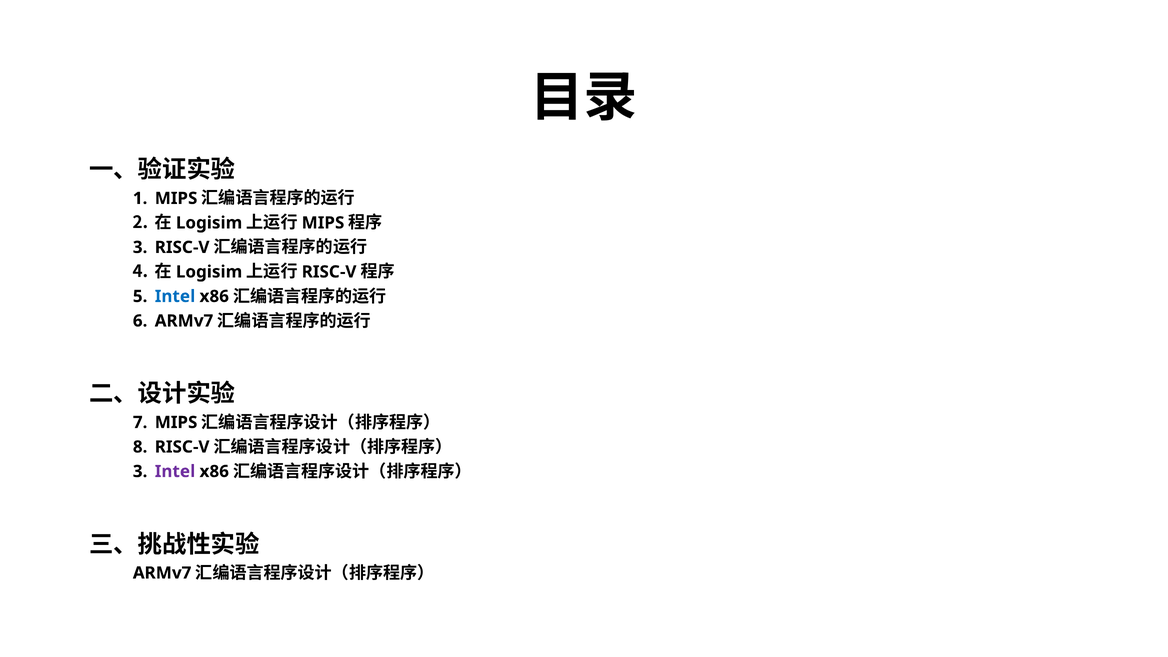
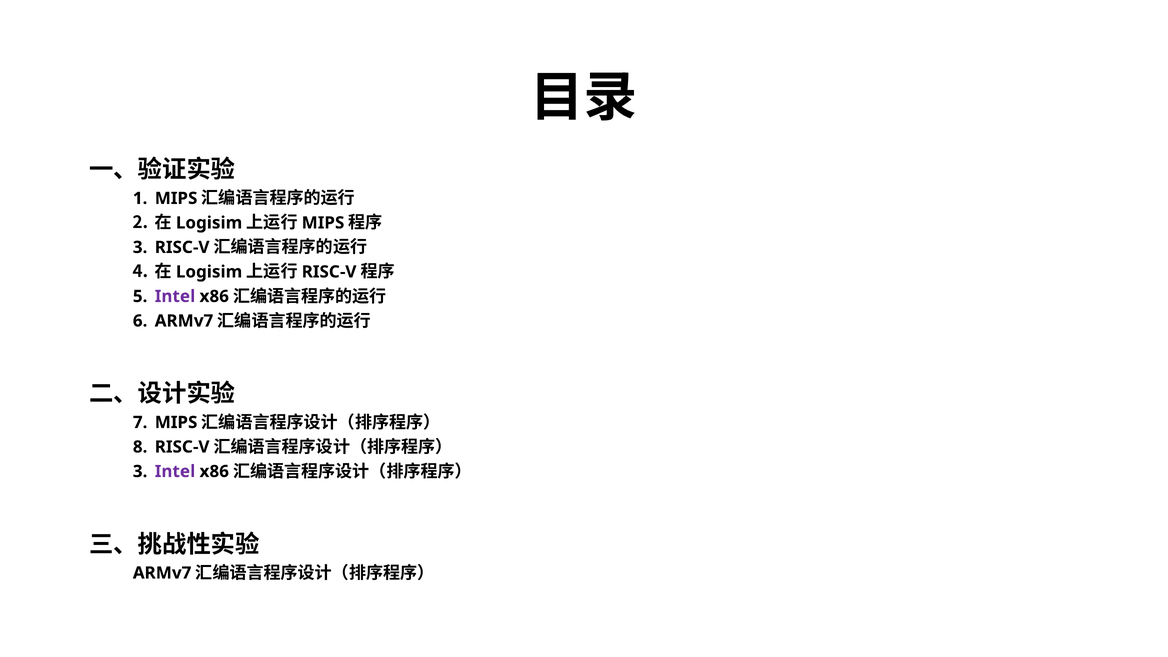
Intel colour: blue -> purple (175, 296)
